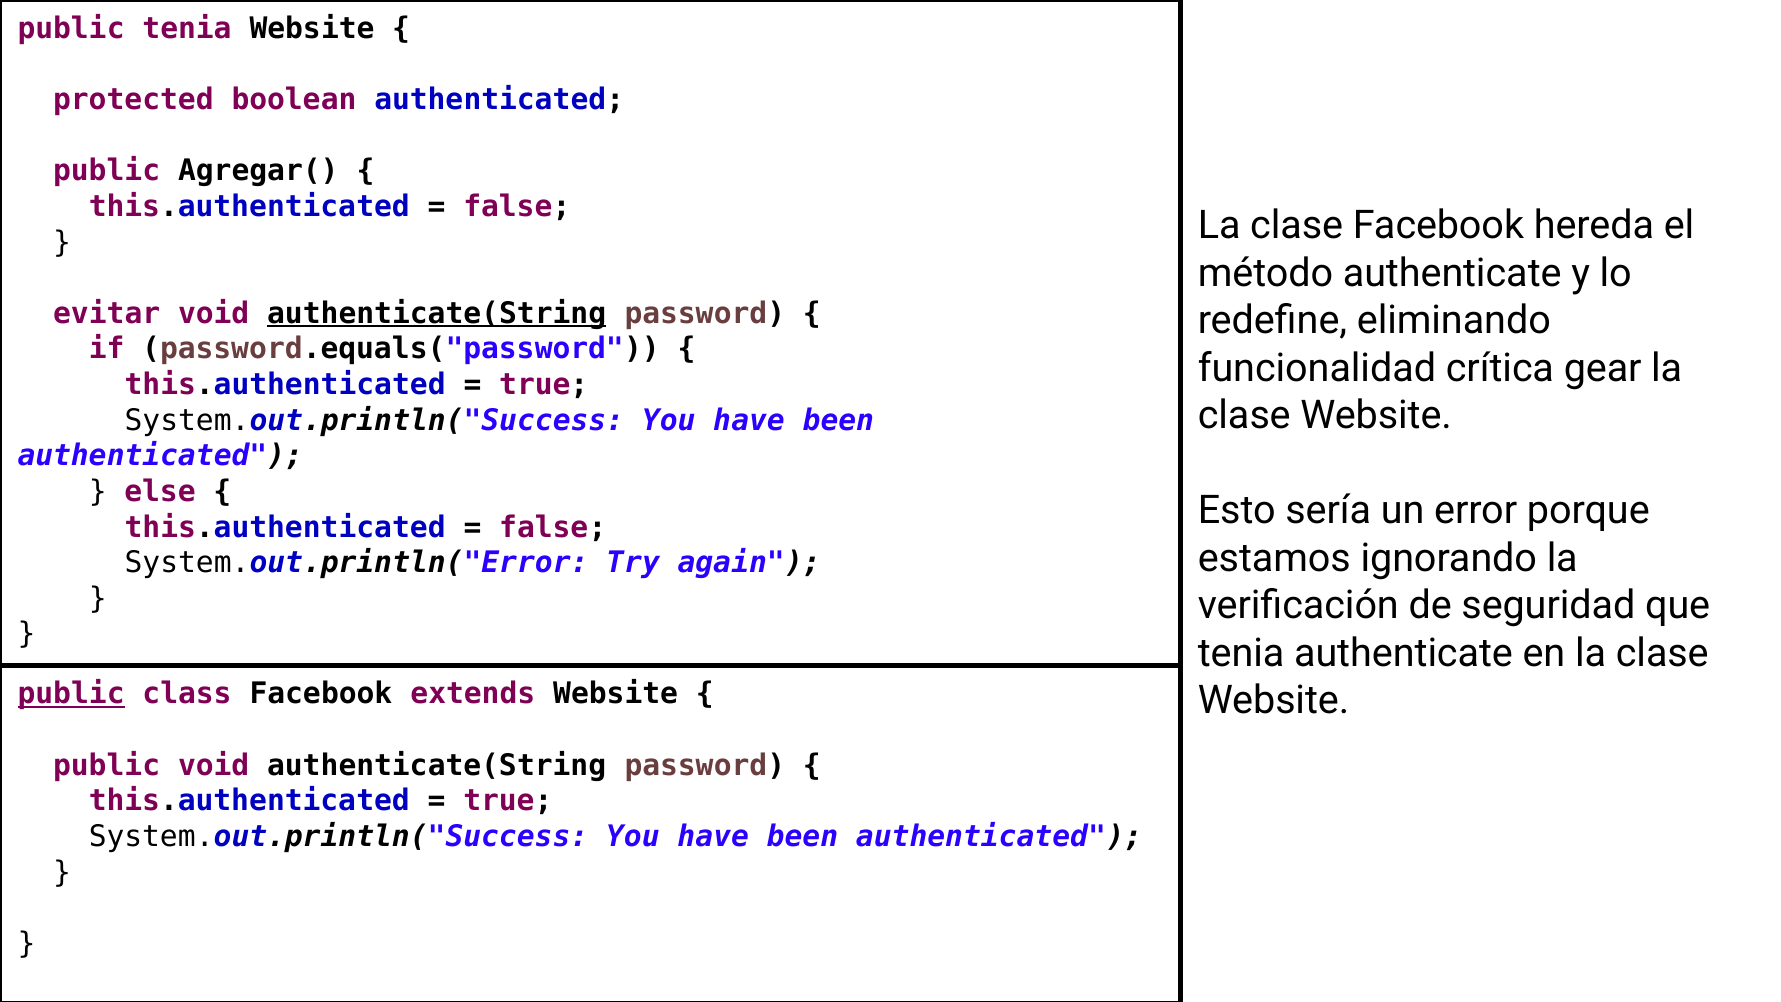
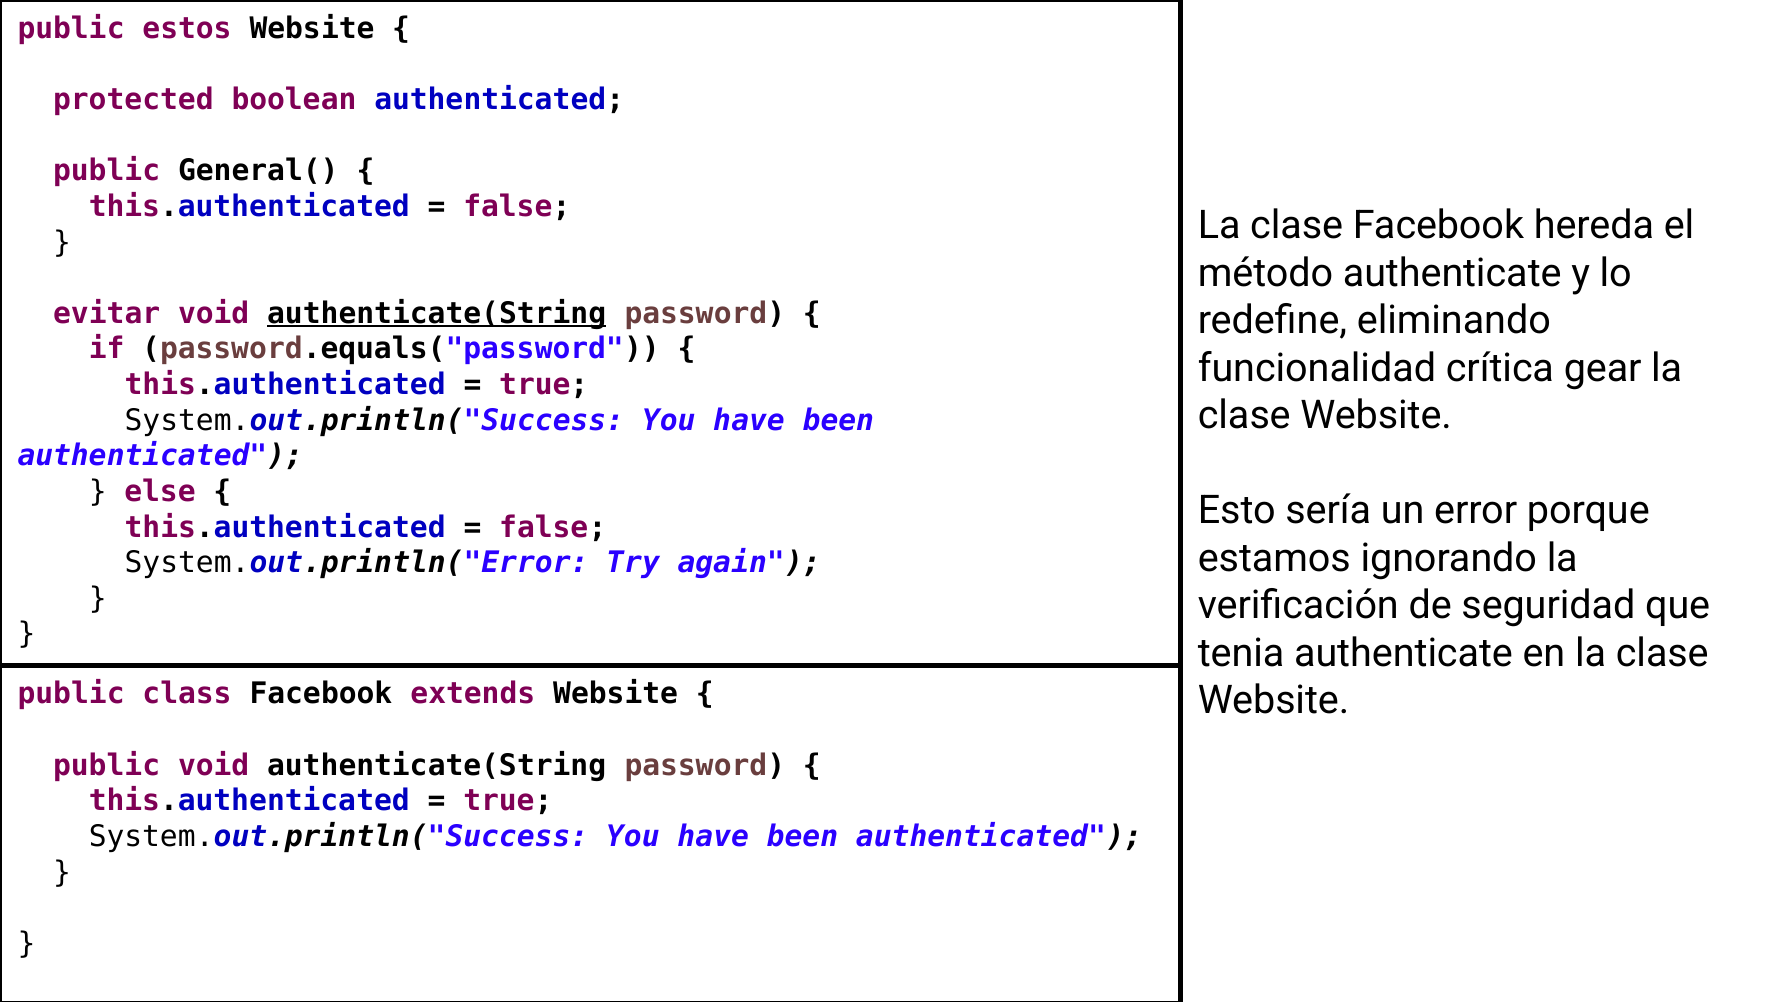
public tenia: tenia -> estos (187, 29)
Agregar(: Agregar( -> General( (258, 171)
public underline: present -> none (71, 694)
